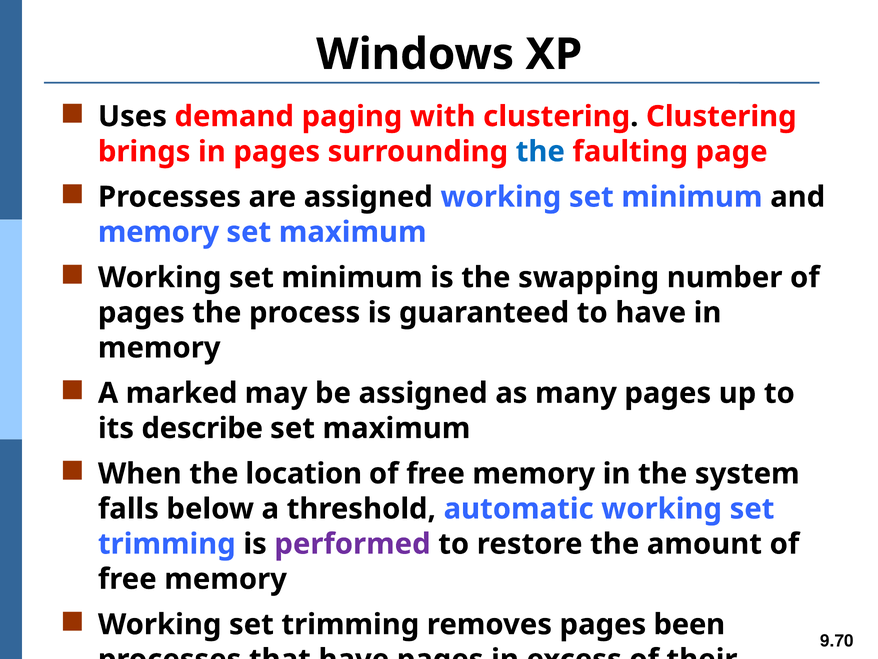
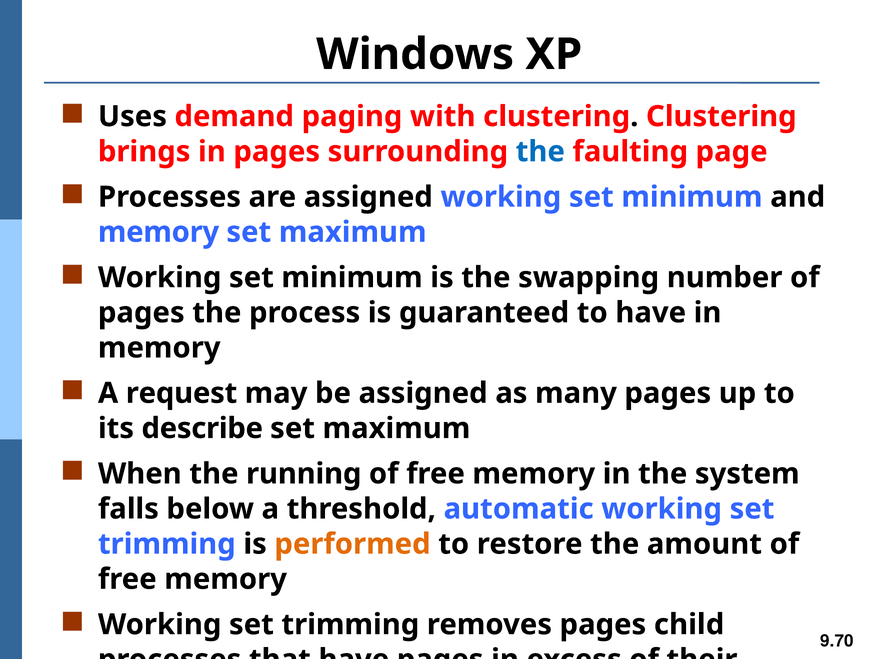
marked: marked -> request (182, 393)
location: location -> running (304, 473)
performed colour: purple -> orange (353, 544)
been: been -> child (689, 624)
